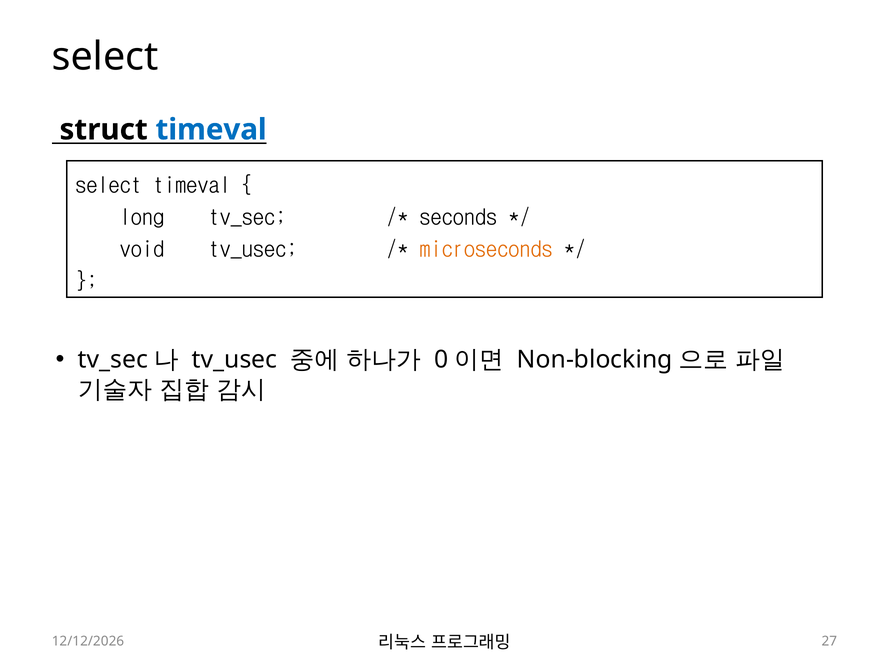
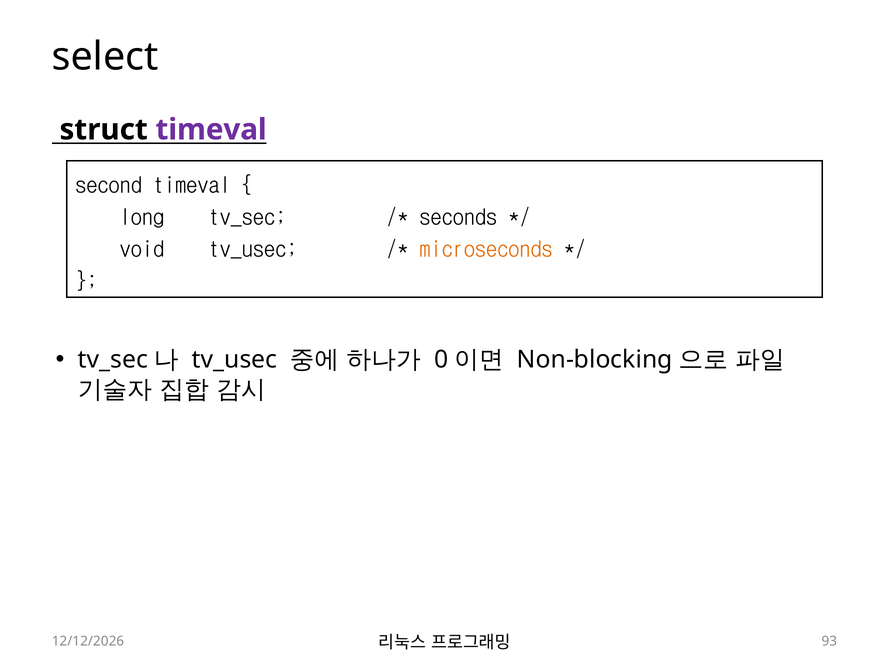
timeval colour: blue -> purple (211, 130)
select: select -> second (109, 185)
27: 27 -> 93 (829, 641)
